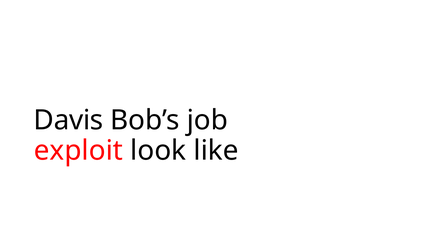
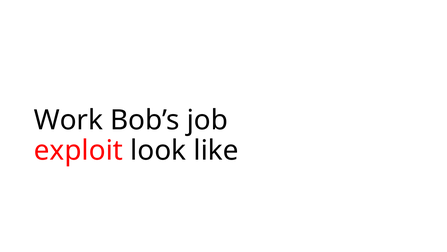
Davis: Davis -> Work (68, 120)
